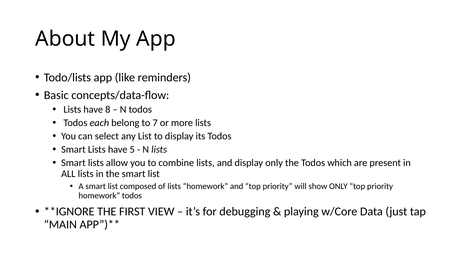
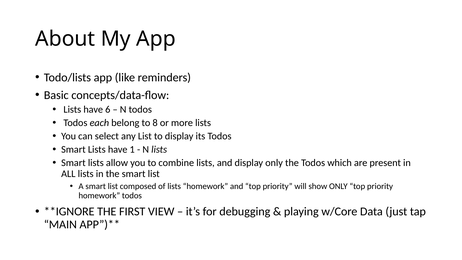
8: 8 -> 6 (108, 109)
7: 7 -> 8 (155, 123)
5: 5 -> 1 (132, 149)
